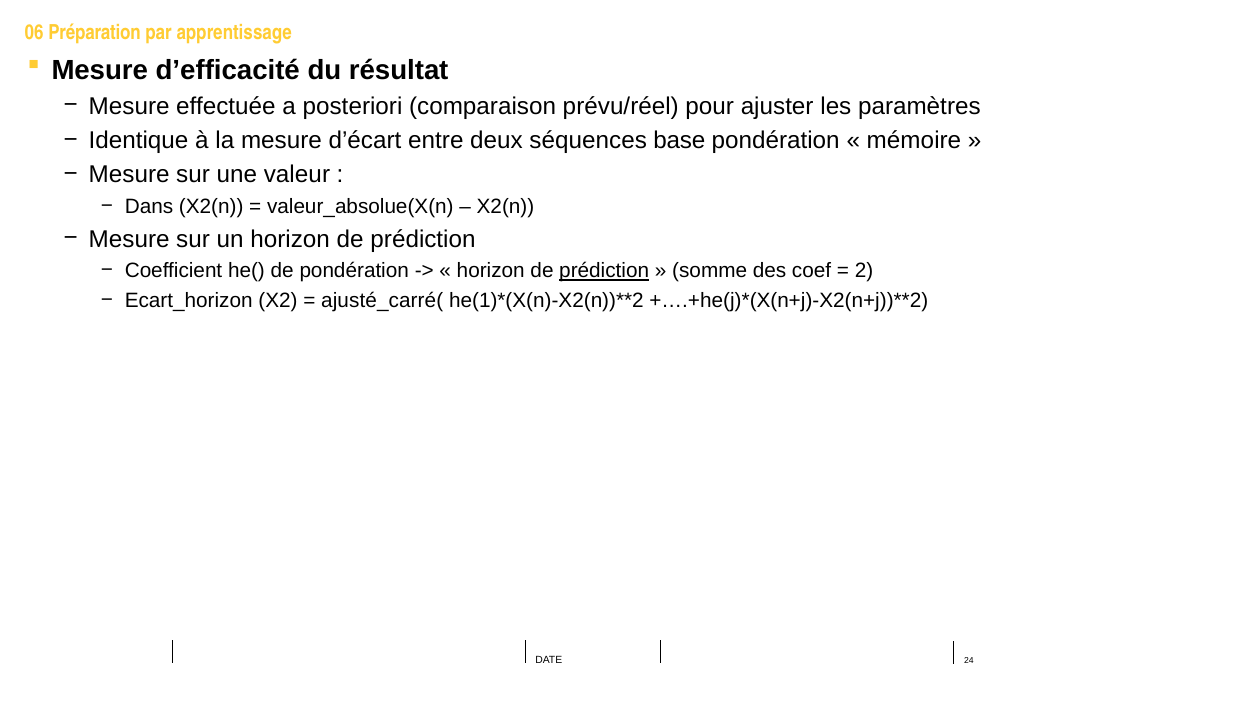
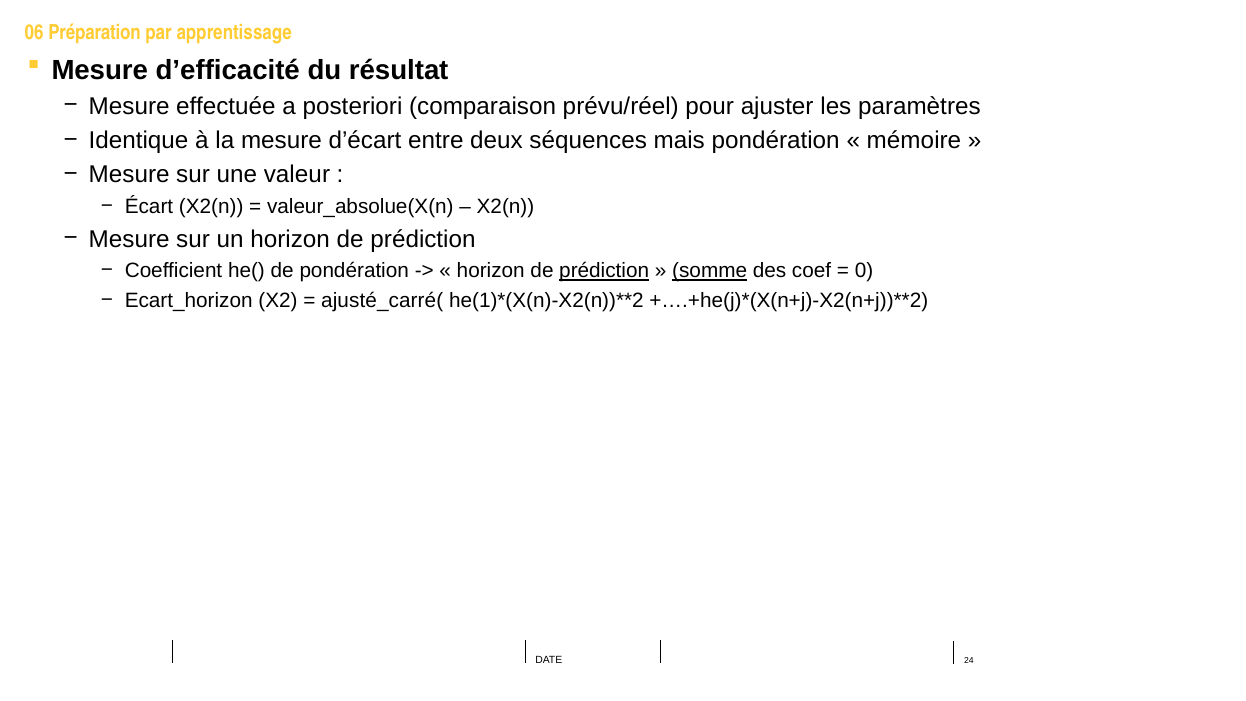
base: base -> mais (679, 140)
Dans: Dans -> Écart (149, 207)
somme underline: none -> present (710, 271)
2: 2 -> 0 (864, 271)
